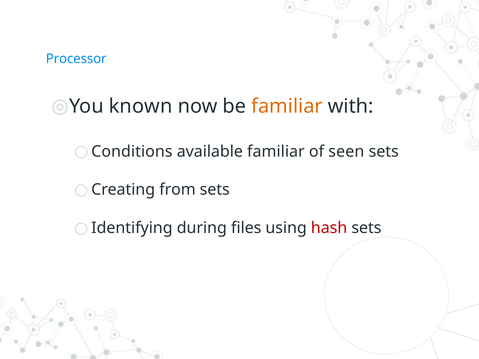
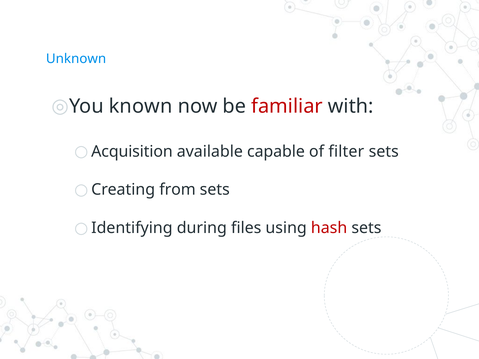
Processor: Processor -> Unknown (76, 59)
familiar colour: orange -> red (287, 106)
Conditions: Conditions -> Acquisition (132, 152)
available familiar: familiar -> capable (276, 152)
seen: seen -> filter (346, 152)
